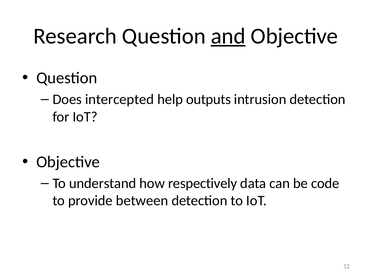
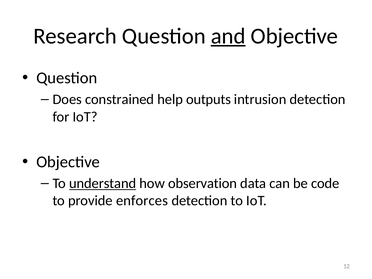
intercepted: intercepted -> constrained (120, 99)
understand underline: none -> present (103, 183)
respectively: respectively -> observation (203, 183)
between: between -> enforces (142, 201)
